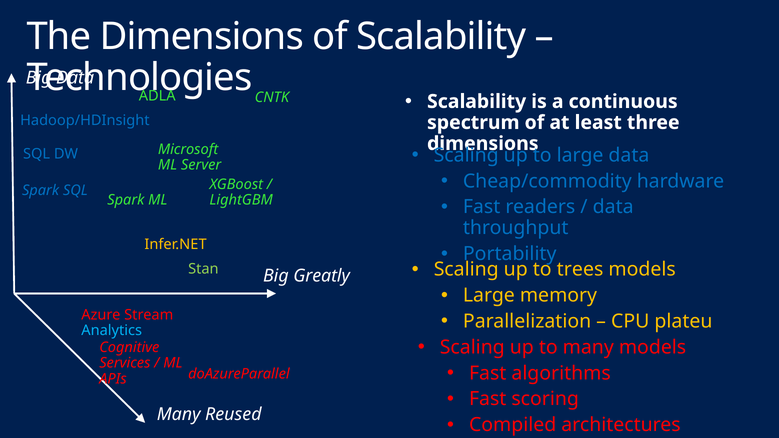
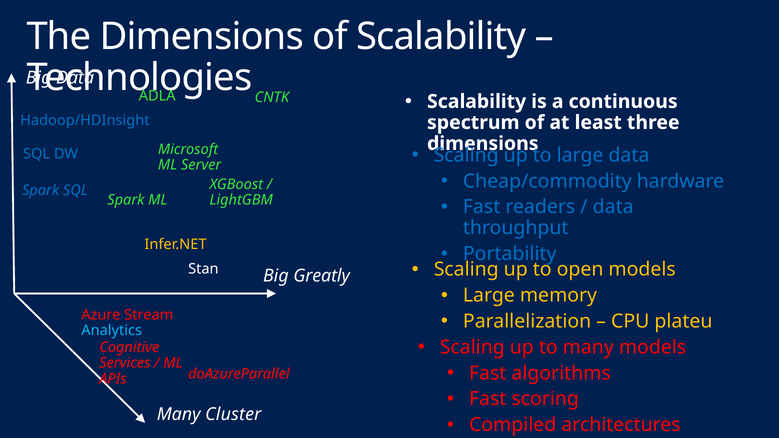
trees: trees -> open (580, 270)
Stan colour: light green -> white (203, 269)
Reused: Reused -> Cluster (233, 414)
